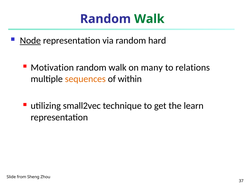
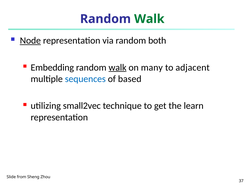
hard: hard -> both (157, 40)
Motivation: Motivation -> Embedding (52, 67)
walk underline: none -> present (118, 67)
relations: relations -> adjacent (193, 67)
sequences colour: orange -> blue (85, 79)
within: within -> based (130, 79)
